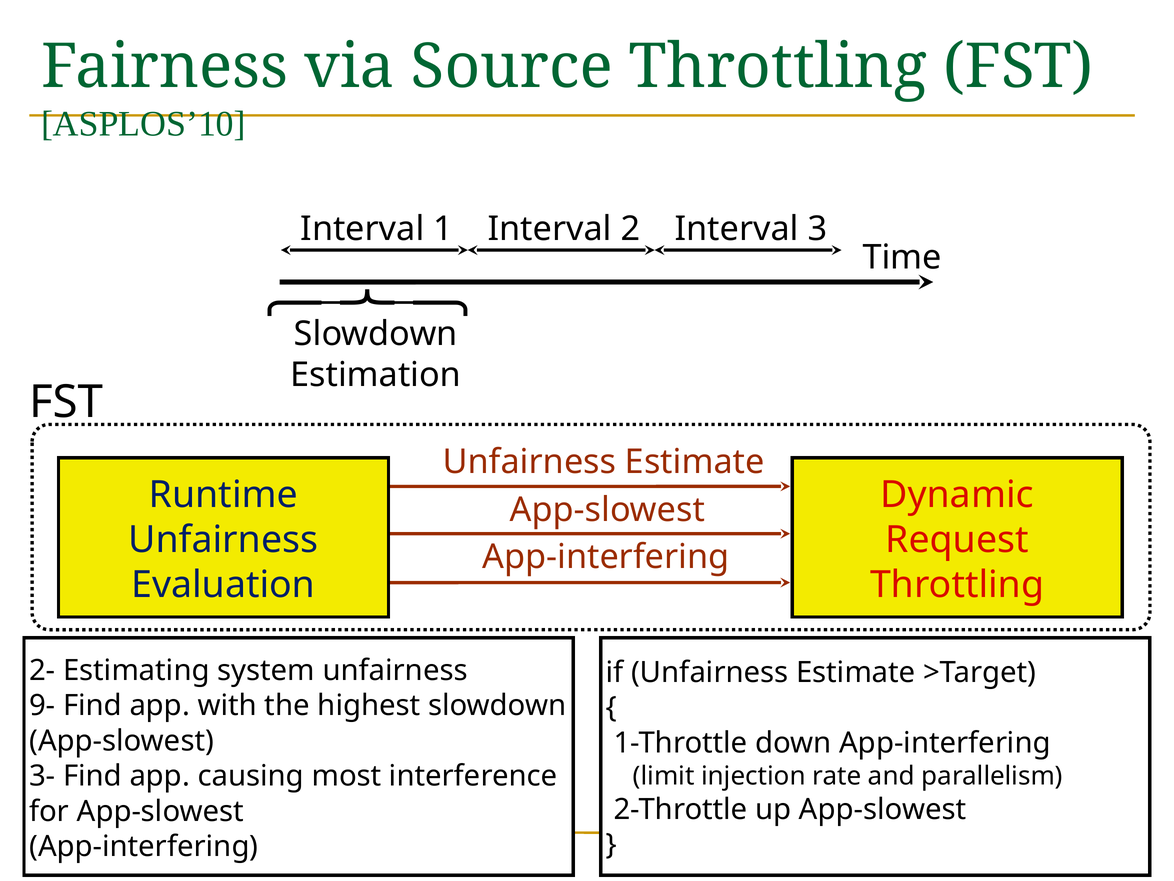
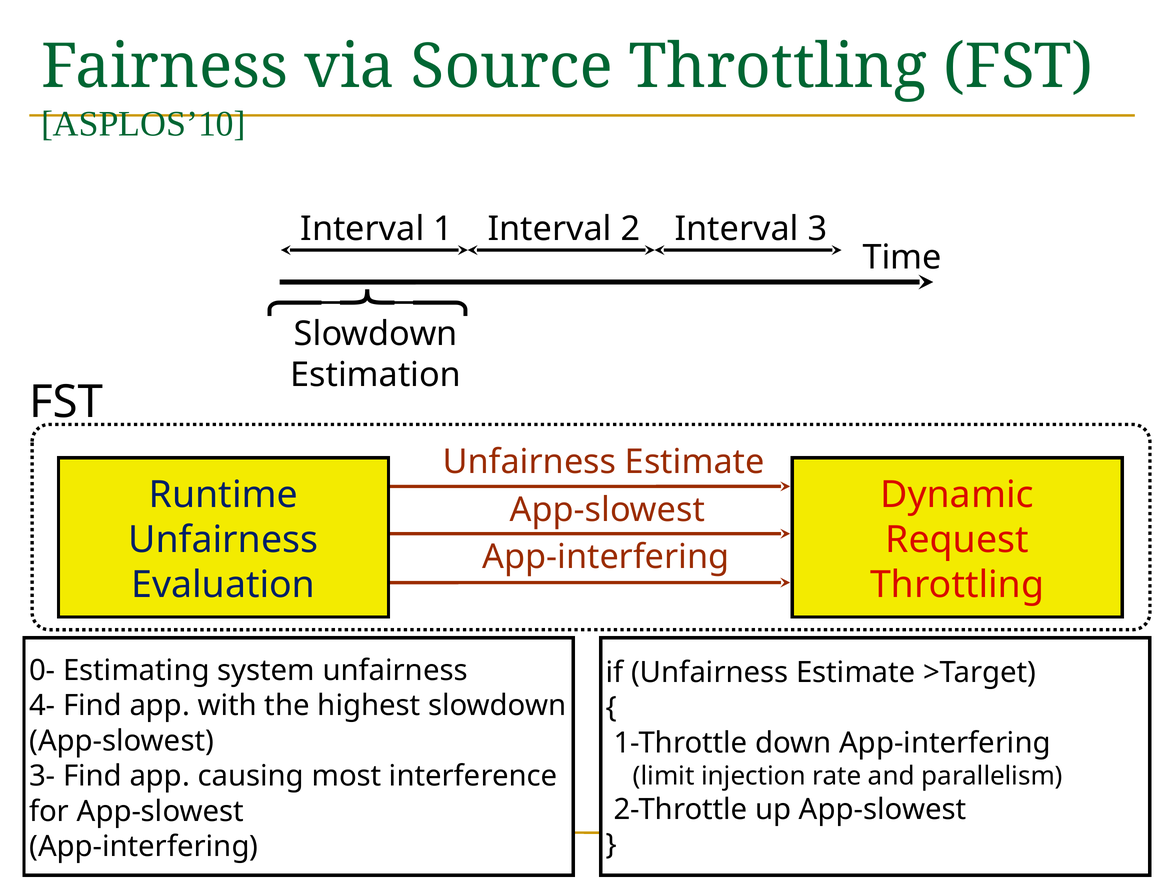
2-: 2- -> 0- (42, 670)
9-: 9- -> 4- (42, 705)
